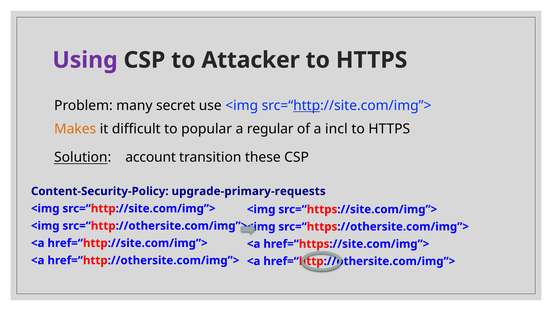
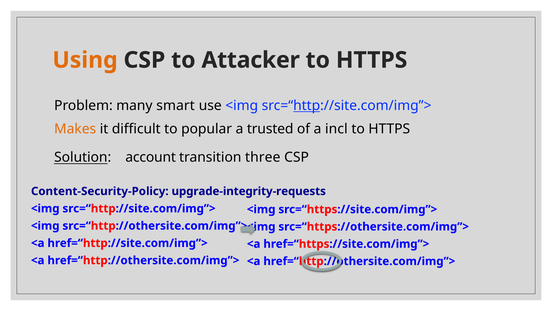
Using colour: purple -> orange (85, 60)
secret: secret -> smart (176, 105)
regular: regular -> trusted (270, 129)
these: these -> three (263, 157)
upgrade-primary-requests: upgrade-primary-requests -> upgrade-integrity-requests (249, 191)
